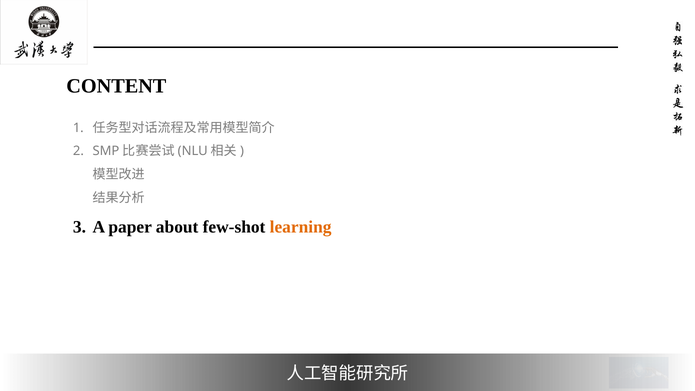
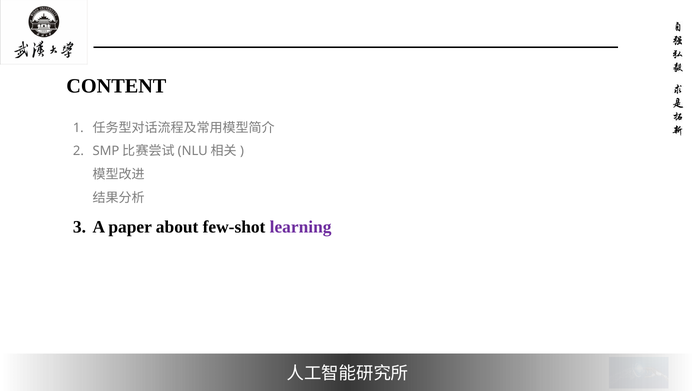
learning colour: orange -> purple (301, 227)
